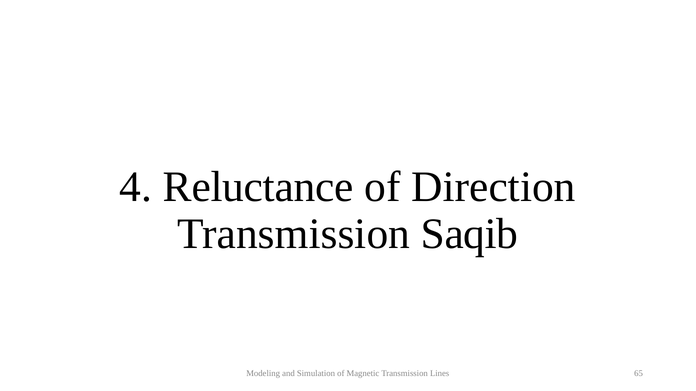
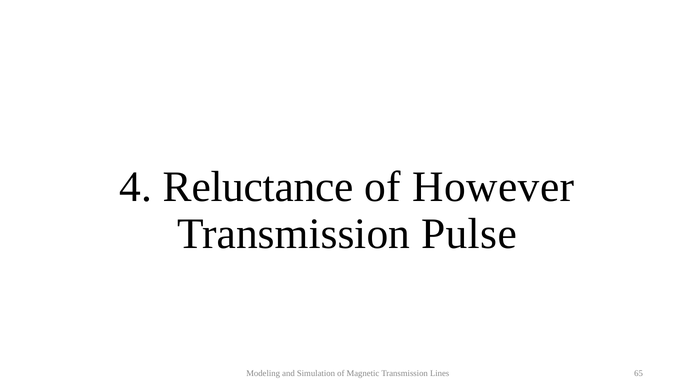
Direction: Direction -> However (493, 187)
Saqib: Saqib -> Pulse (469, 234)
